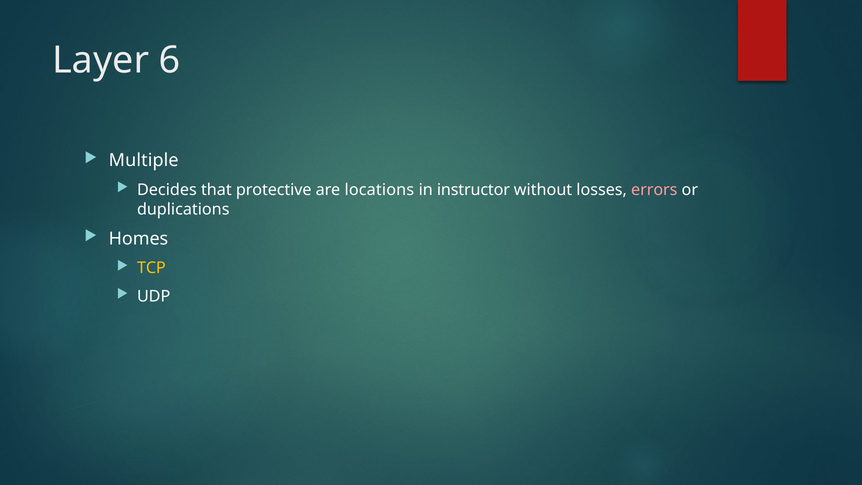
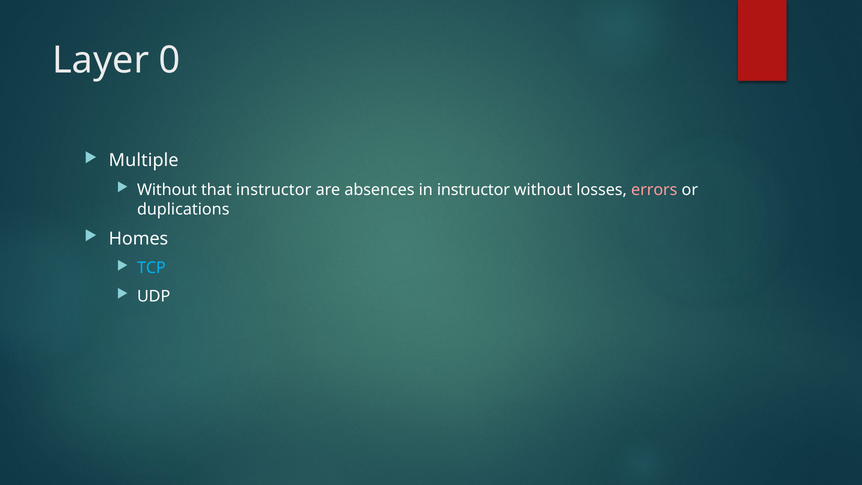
6: 6 -> 0 (170, 61)
Decides: Decides -> Without (167, 190)
that protective: protective -> instructor (274, 190)
locations: locations -> absences (379, 190)
TCP colour: yellow -> light blue (151, 268)
